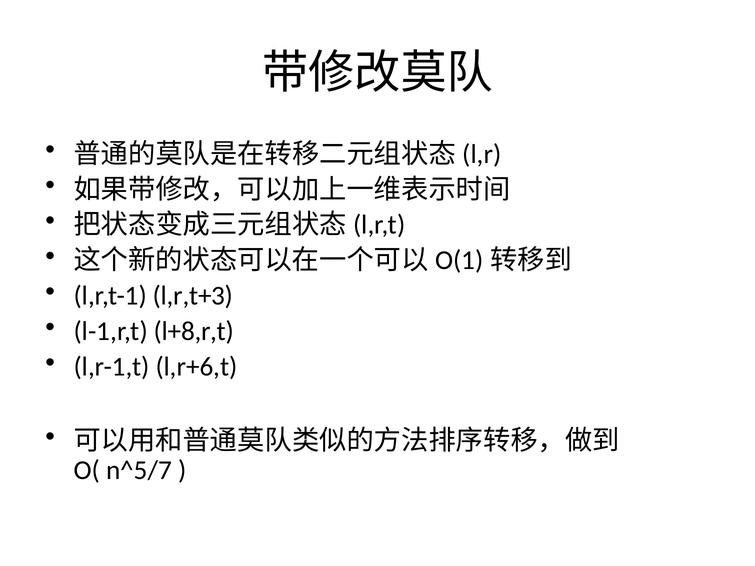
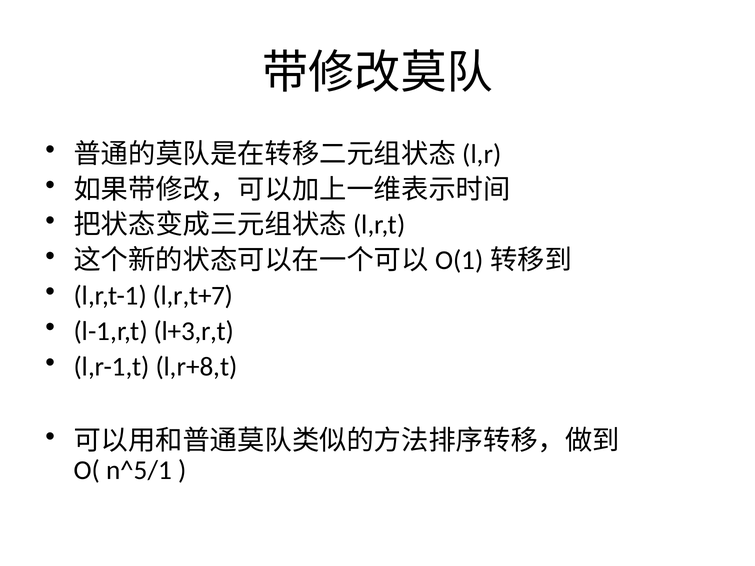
l,r,t+3: l,r,t+3 -> l,r,t+7 (193, 296)
l+8,r,t: l+8,r,t -> l+3,r,t (194, 331)
l,r+6,t: l,r+6,t -> l,r+8,t (197, 367)
n^5/7: n^5/7 -> n^5/1 (139, 471)
